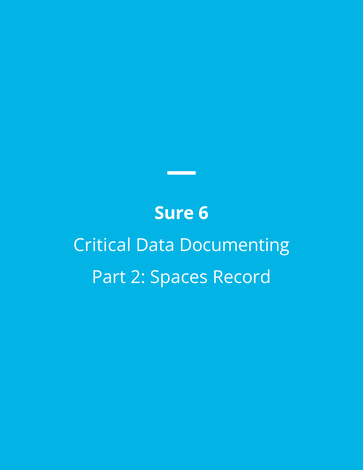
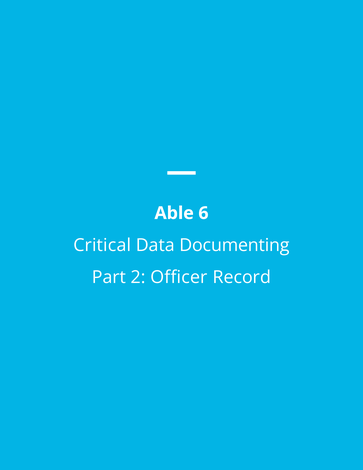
Sure: Sure -> Able (174, 213)
Spaces: Spaces -> Officer (179, 277)
